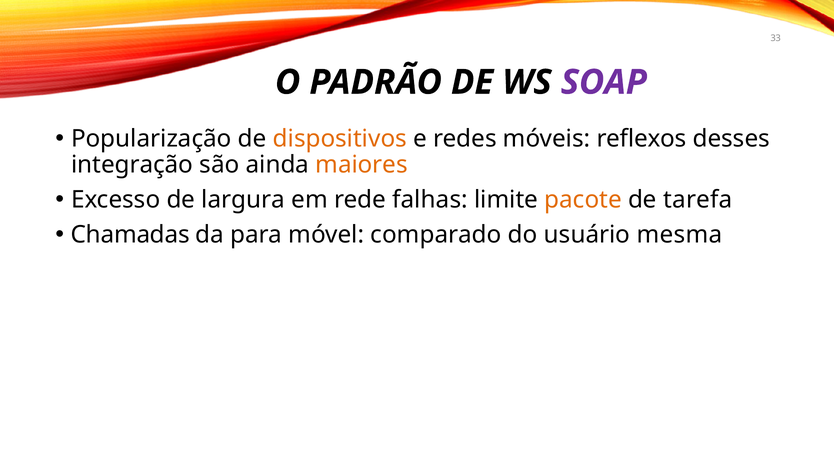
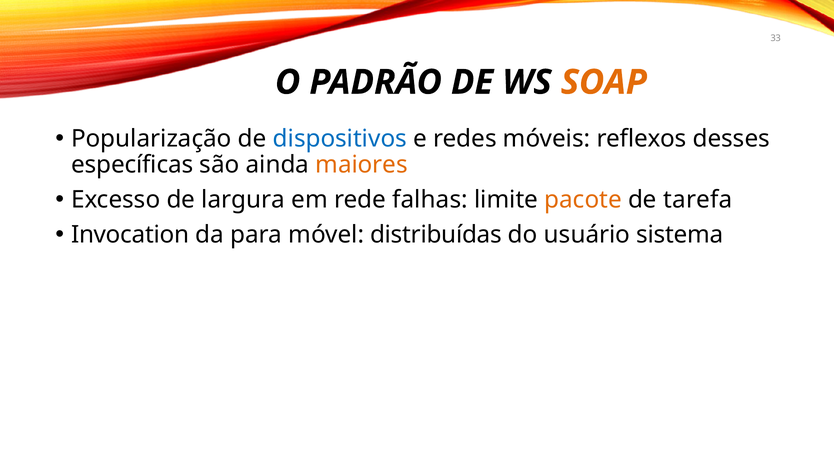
SOAP colour: purple -> orange (604, 82)
dispositivos colour: orange -> blue (340, 139)
integração: integração -> específicas (132, 165)
Chamadas: Chamadas -> Invocation (130, 235)
comparado: comparado -> distribuídas (436, 235)
mesma: mesma -> sistema (680, 235)
